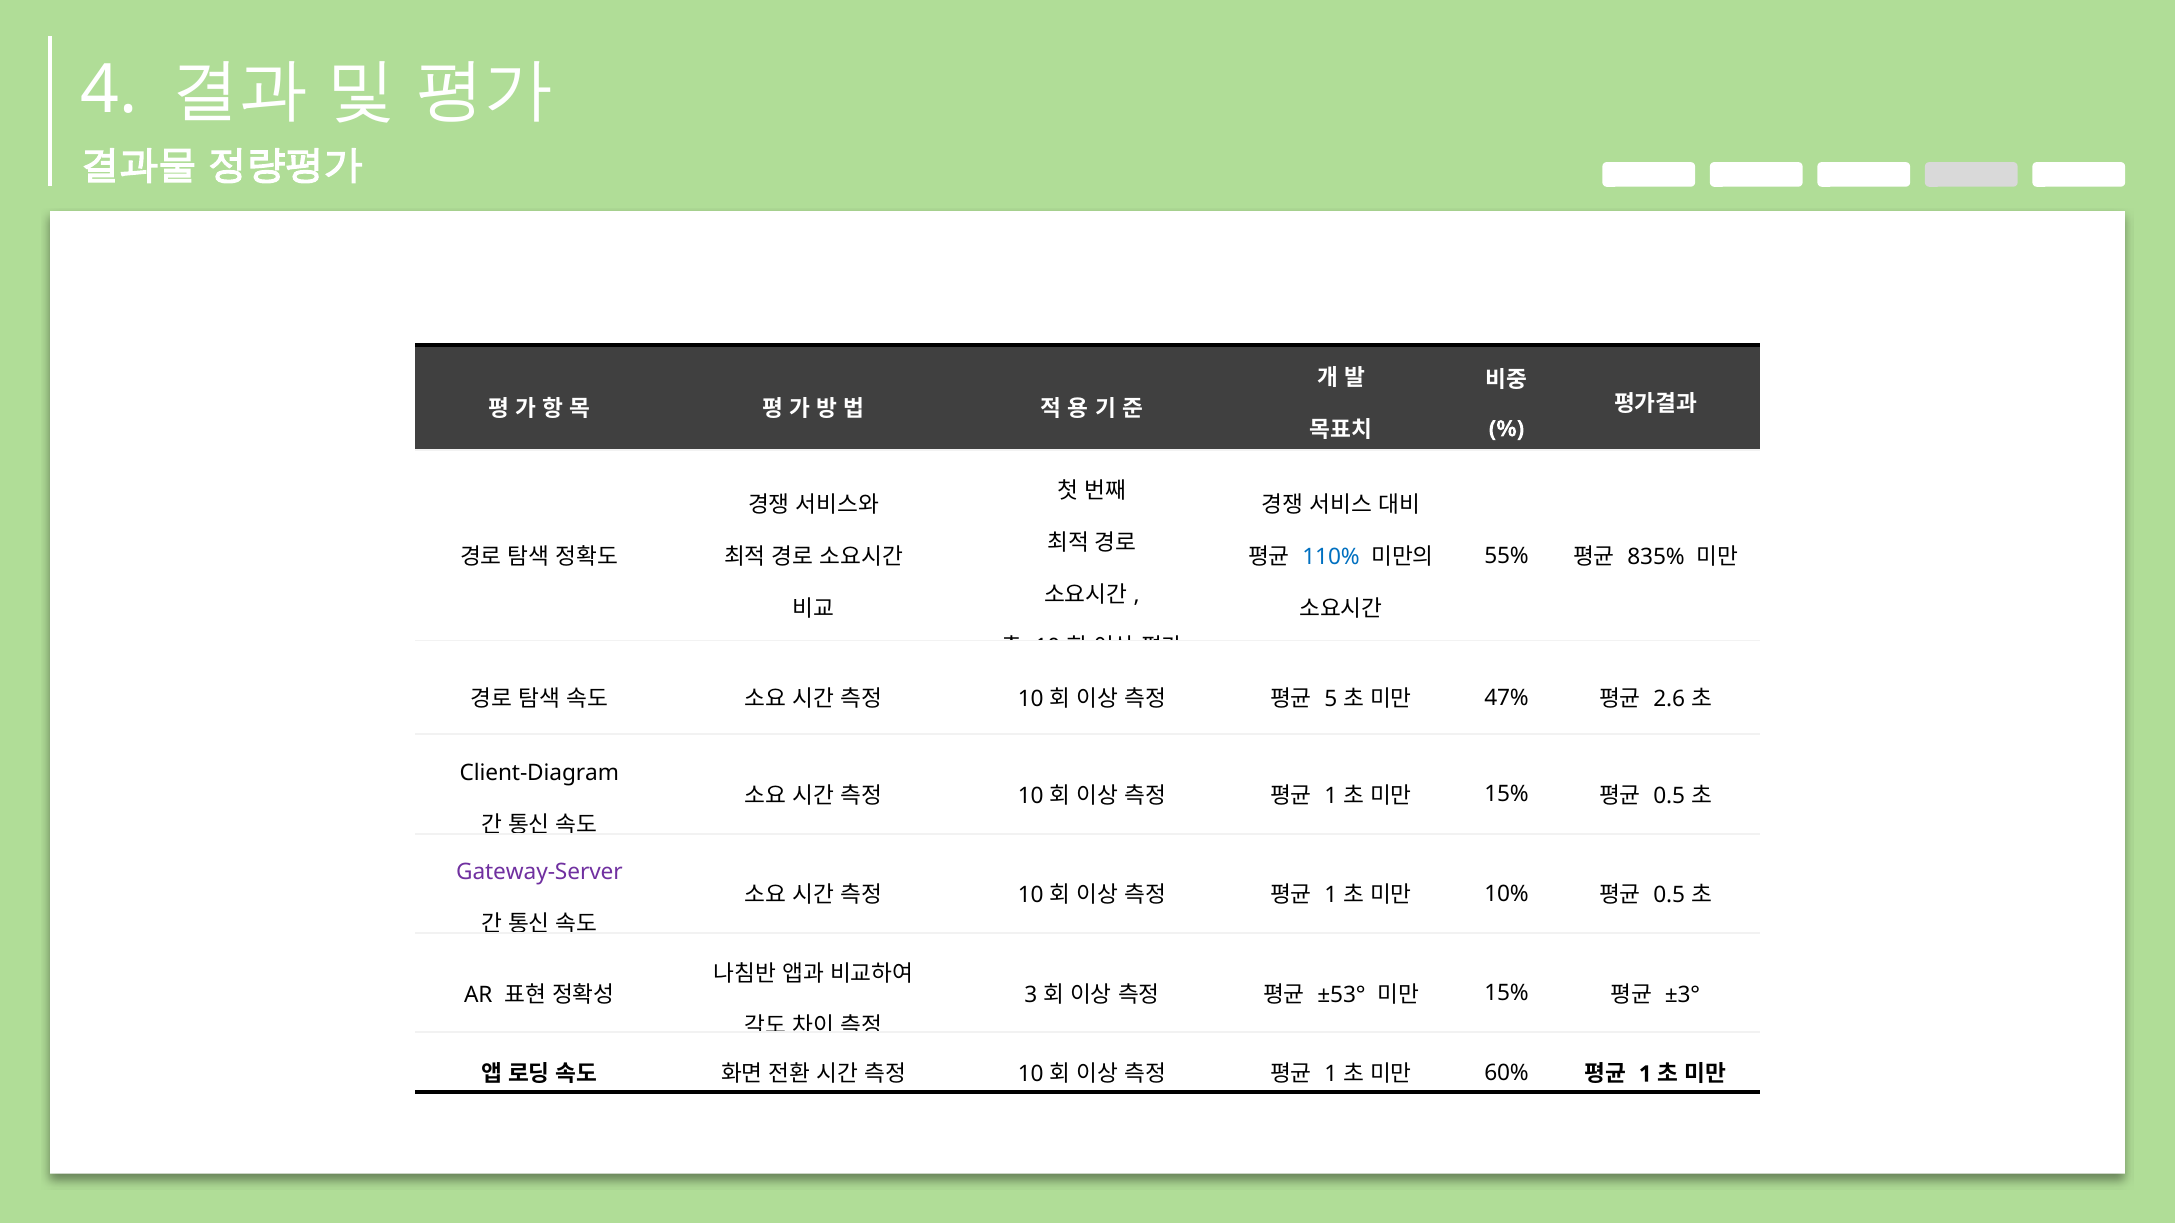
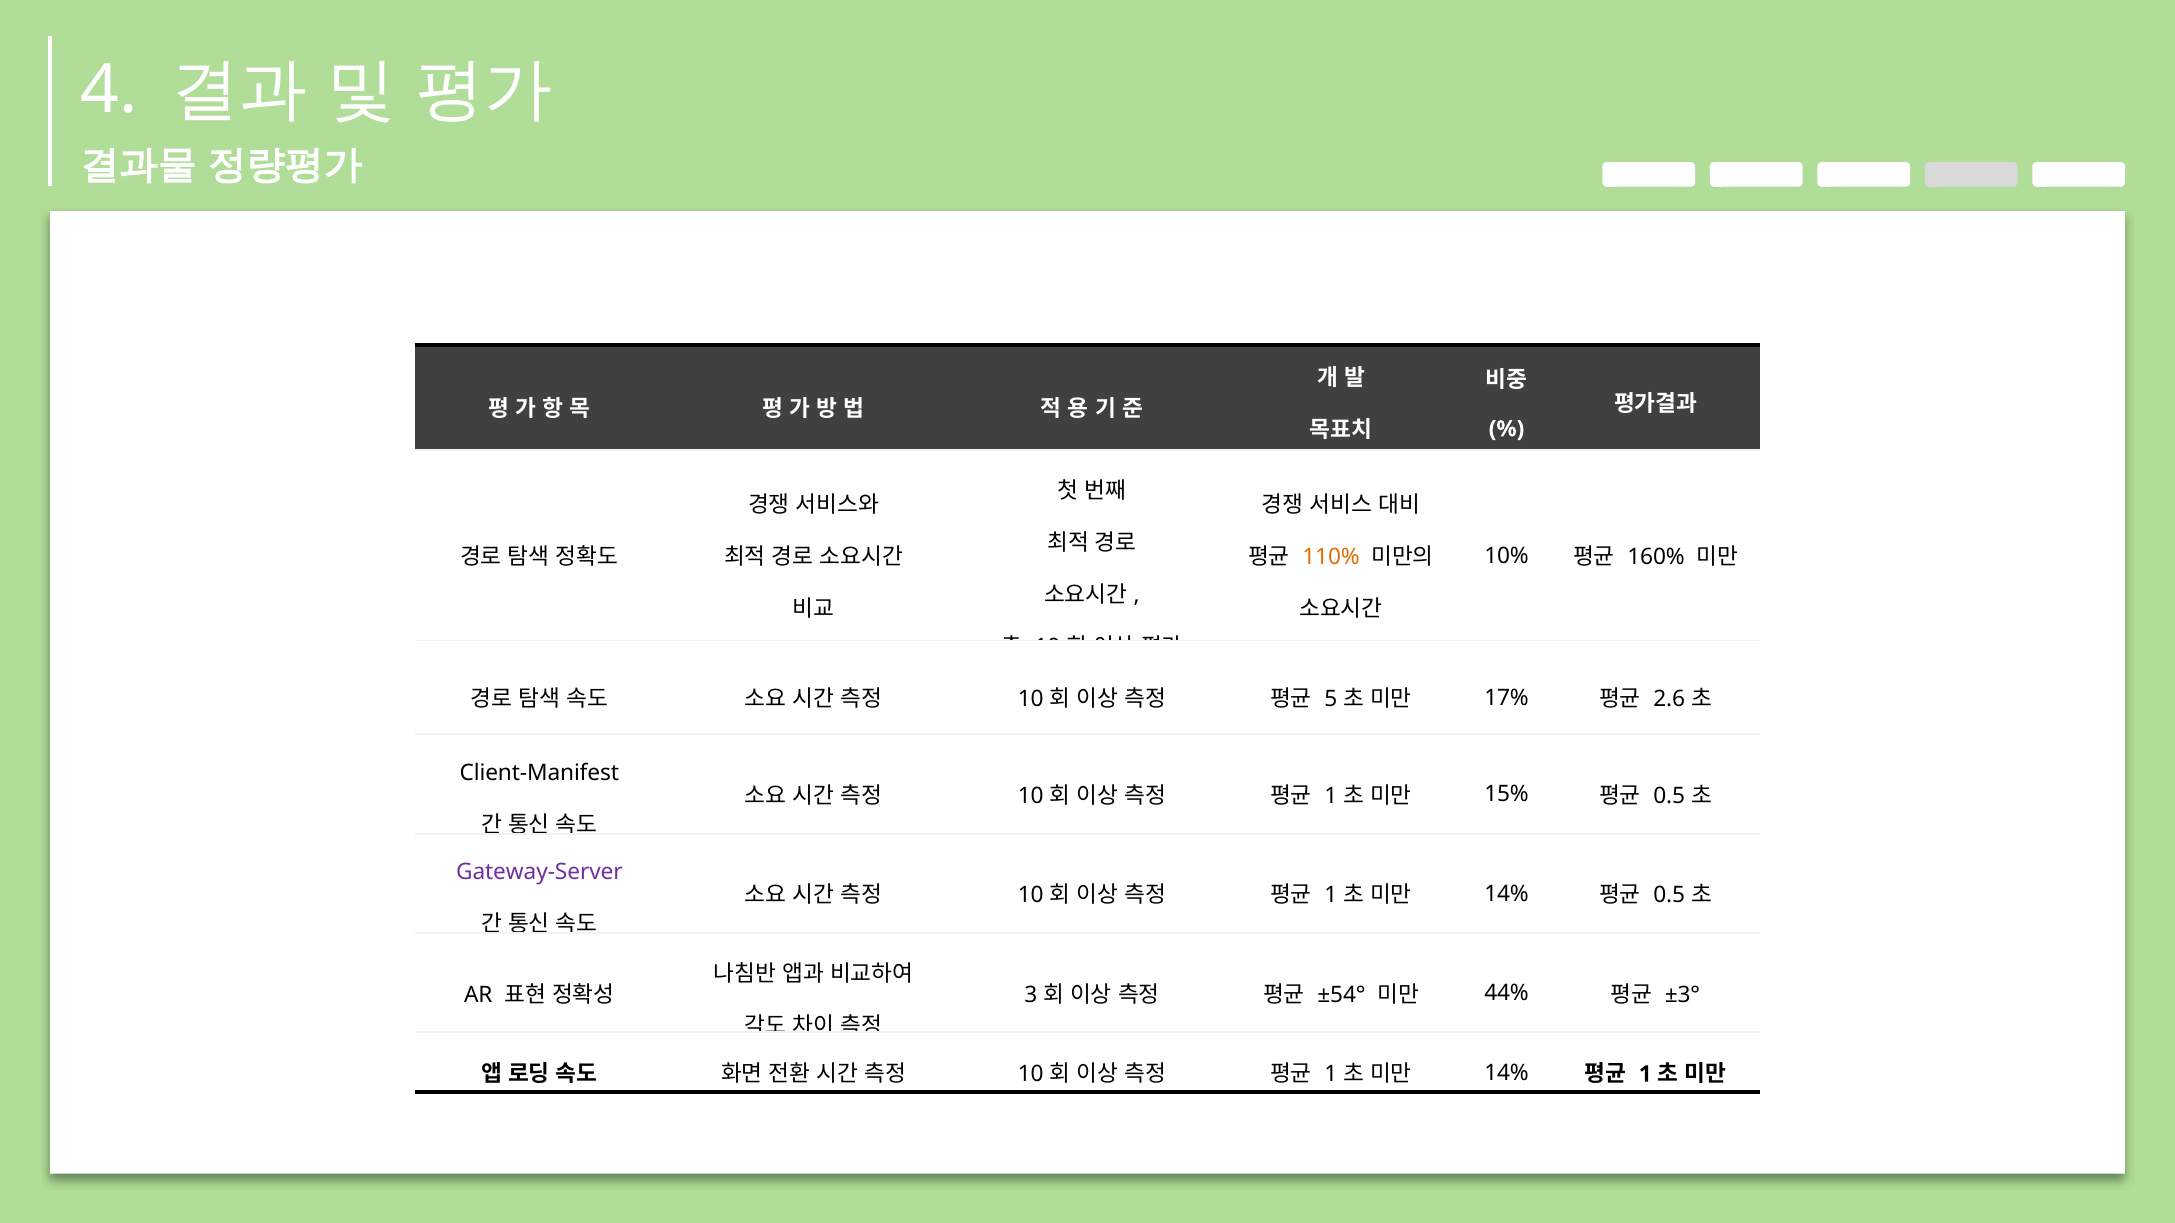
110% colour: blue -> orange (1331, 557)
55%: 55% -> 10% (1507, 556)
835%: 835% -> 160% (1656, 557)
47%: 47% -> 17% (1507, 698)
Client-Diagram: Client-Diagram -> Client-Manifest (539, 773)
10%: 10% -> 14% (1507, 894)
±53°: ±53° -> ±54° (1341, 995)
15%: 15% -> 44% (1507, 993)
60%: 60% -> 14% (1507, 1073)
